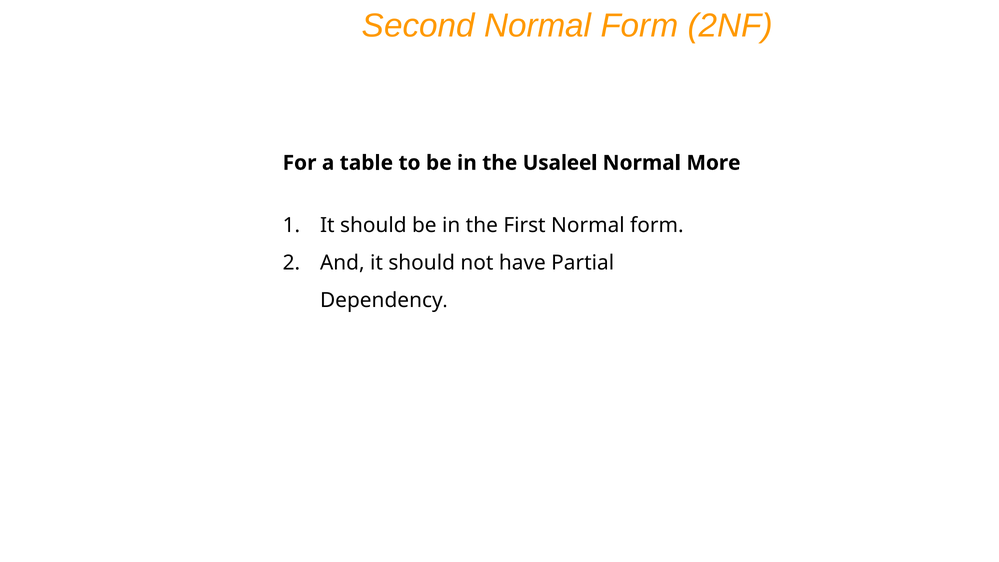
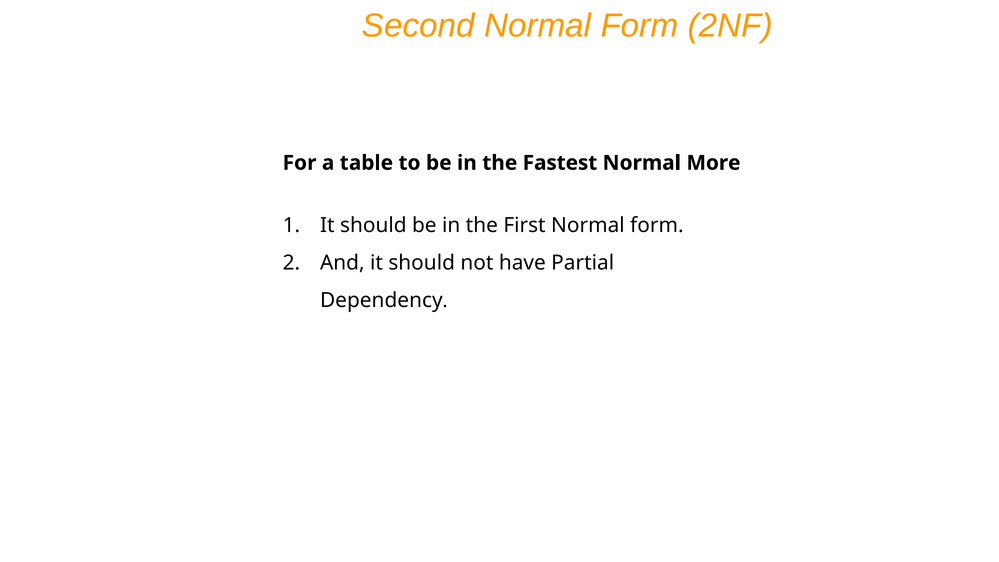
Usaleel: Usaleel -> Fastest (560, 163)
